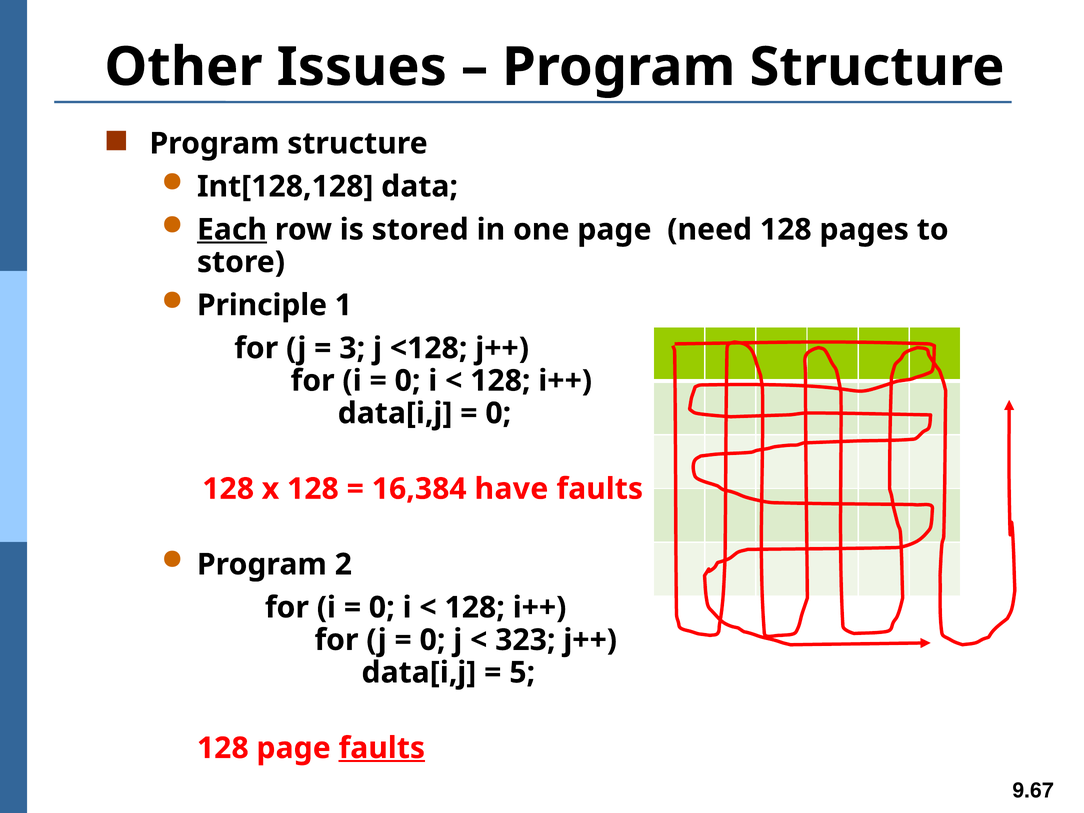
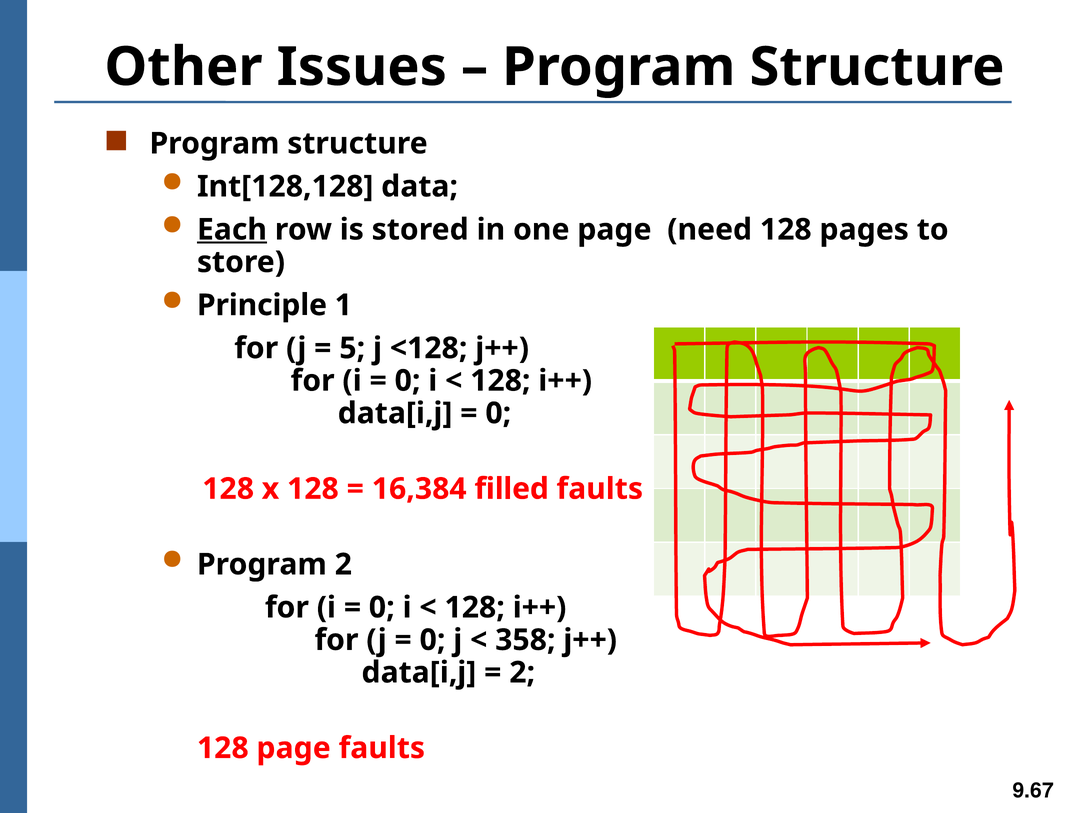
3: 3 -> 5 (352, 348)
have: have -> filled (512, 489)
323: 323 -> 358 (525, 640)
5: 5 -> 2 (522, 673)
faults underline: present -> none (382, 748)
